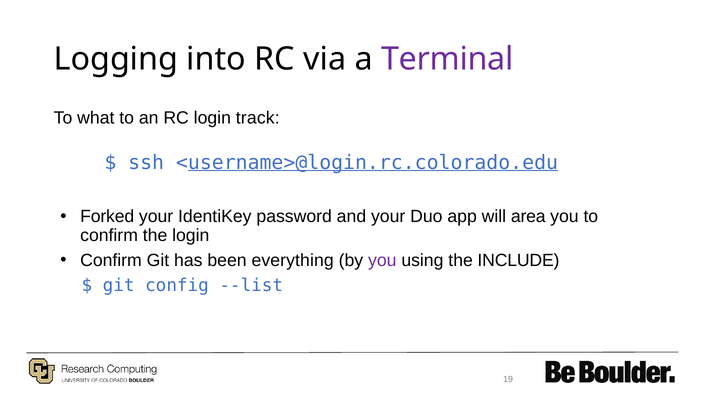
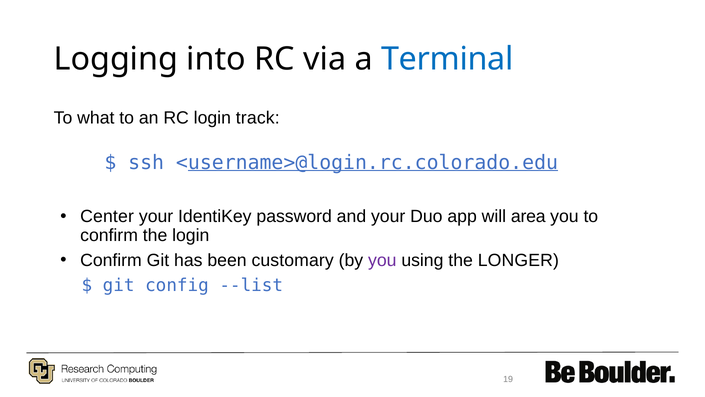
Terminal colour: purple -> blue (447, 59)
Forked: Forked -> Center (107, 216)
everything: everything -> customary (293, 260)
INCLUDE: INCLUDE -> LONGER (518, 260)
